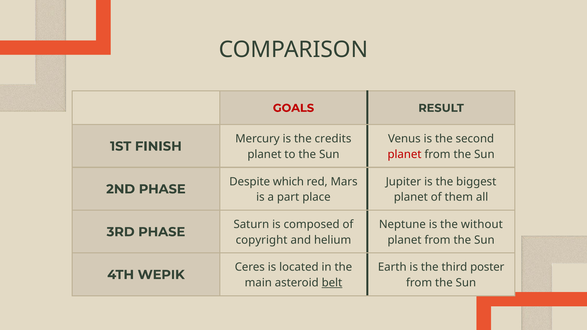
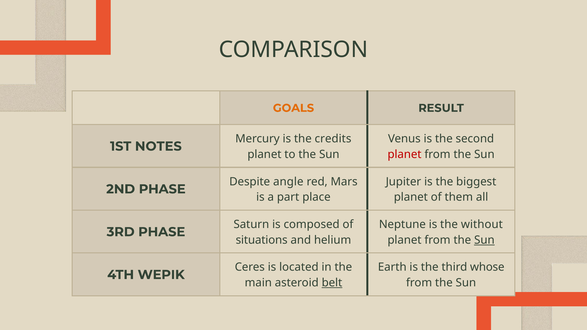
GOALS colour: red -> orange (293, 108)
FINISH: FINISH -> NOTES (158, 146)
which: which -> angle (288, 182)
copyright: copyright -> situations (262, 240)
Sun underline: none -> present (484, 240)
poster: poster -> whose (487, 267)
